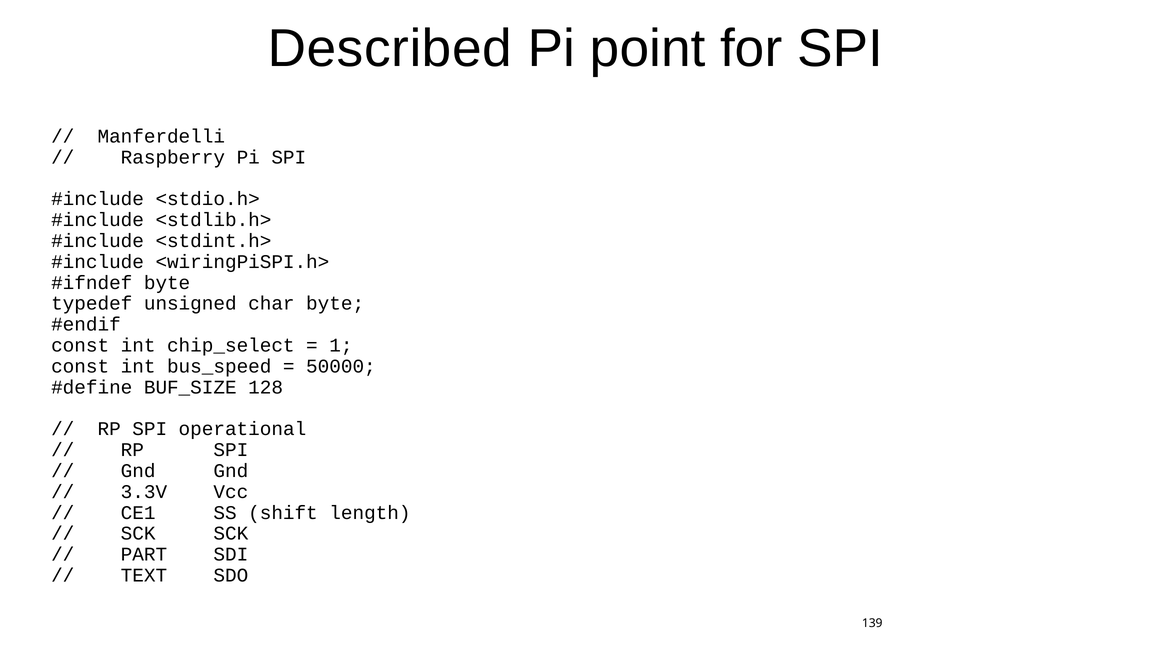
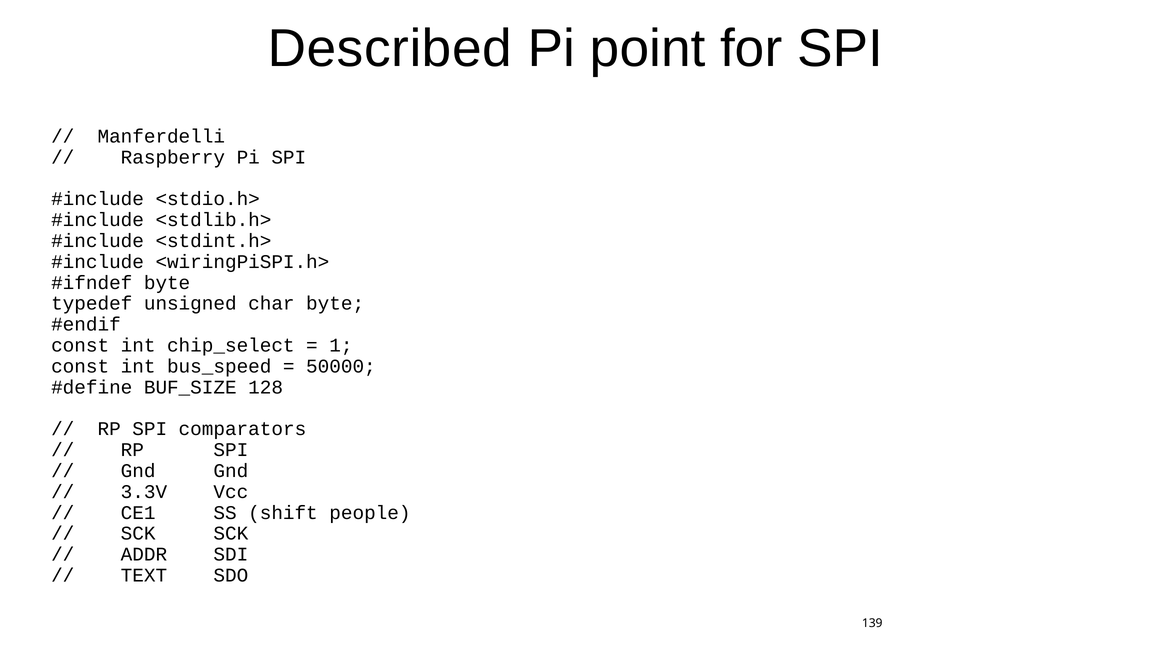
operational: operational -> comparators (242, 429)
length: length -> people (370, 513)
PART: PART -> ADDR (144, 555)
